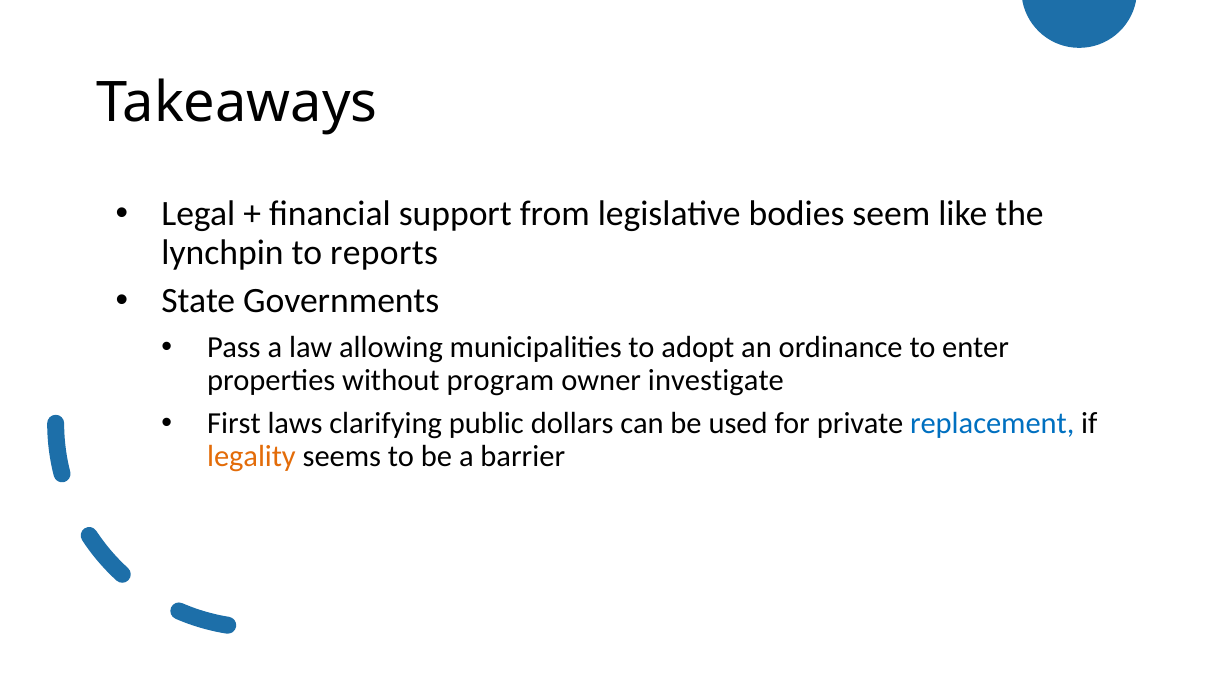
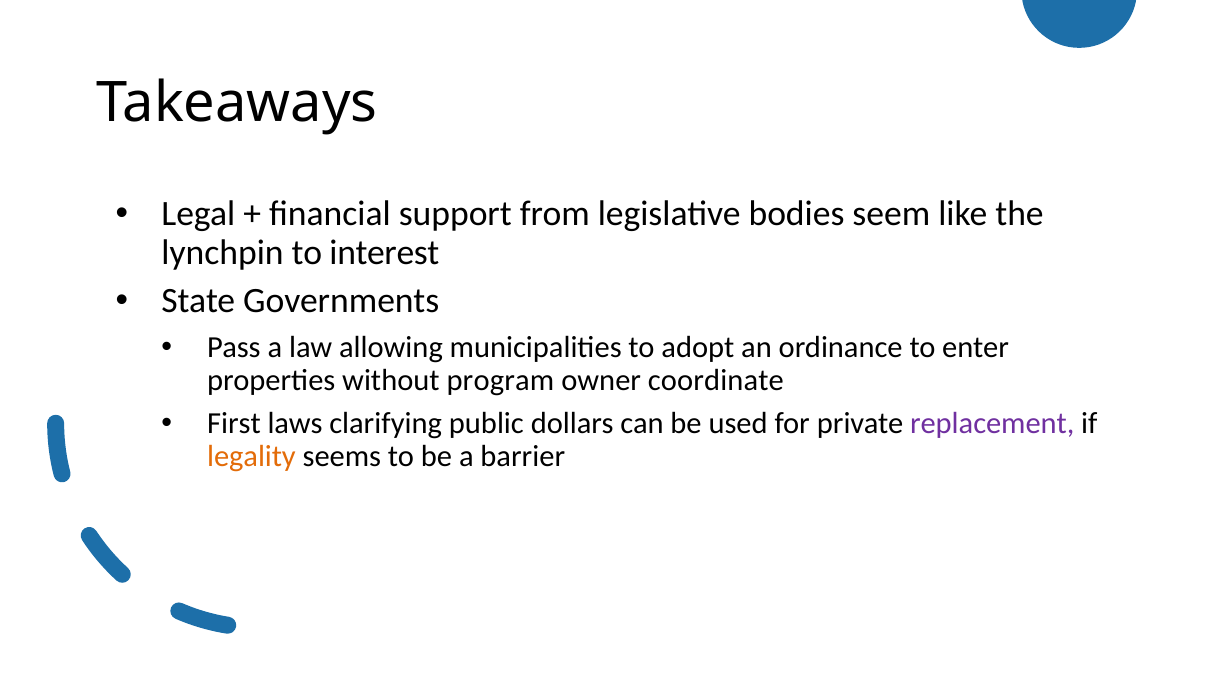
reports: reports -> interest (384, 252)
investigate: investigate -> coordinate (716, 380)
replacement colour: blue -> purple (992, 423)
